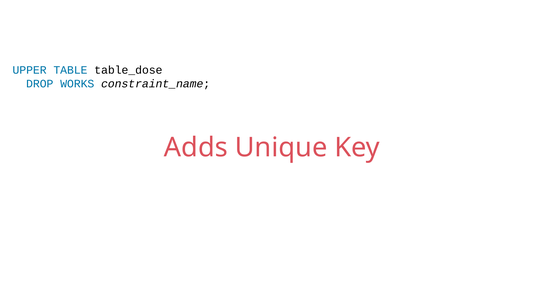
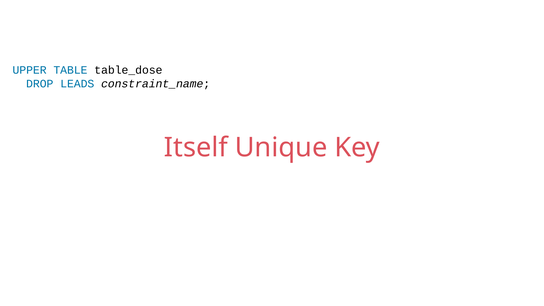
WORKS: WORKS -> LEADS (77, 84)
Adds: Adds -> Itself (196, 148)
